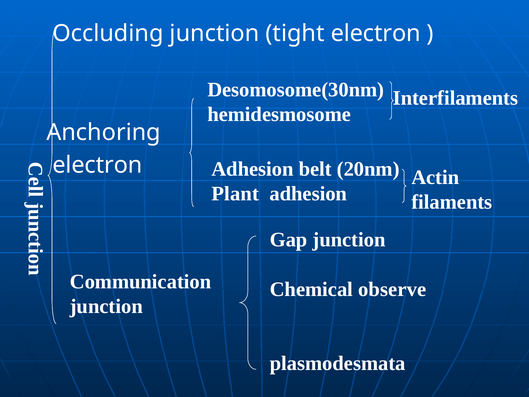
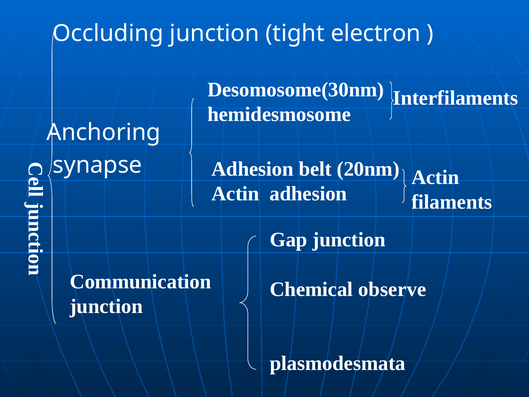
electron: electron -> synapse (97, 165)
Plant: Plant -> Actin (235, 194)
